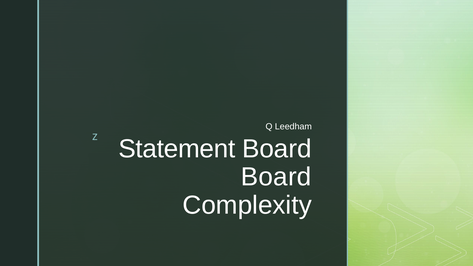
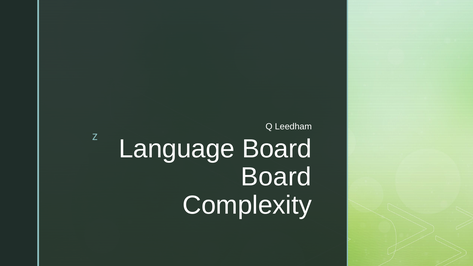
Statement: Statement -> Language (177, 149)
